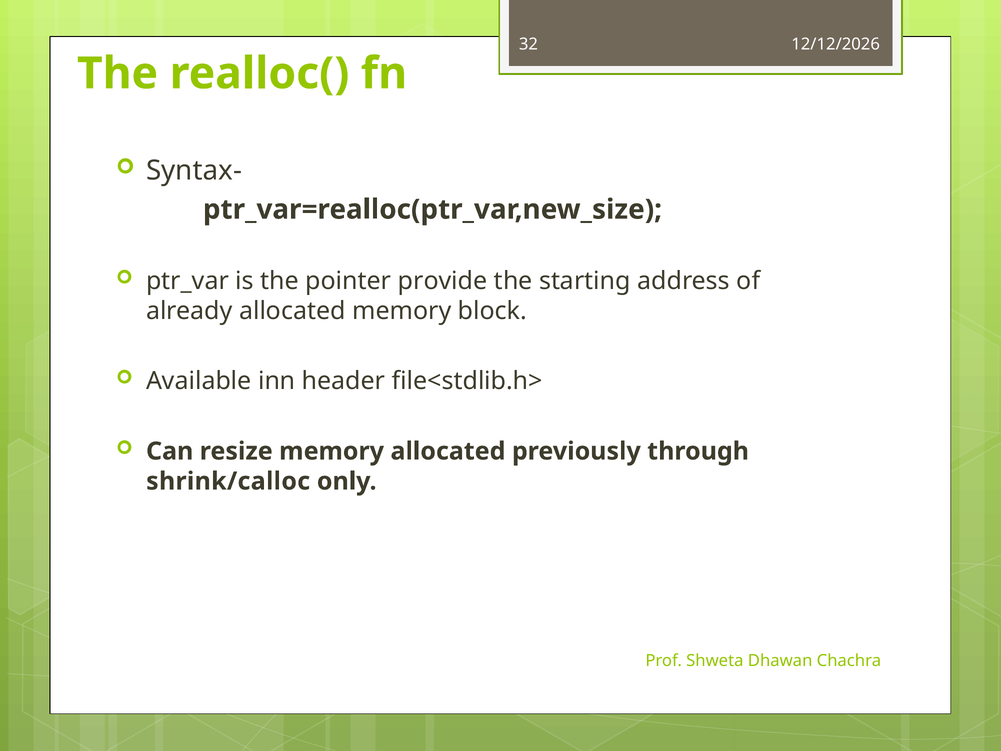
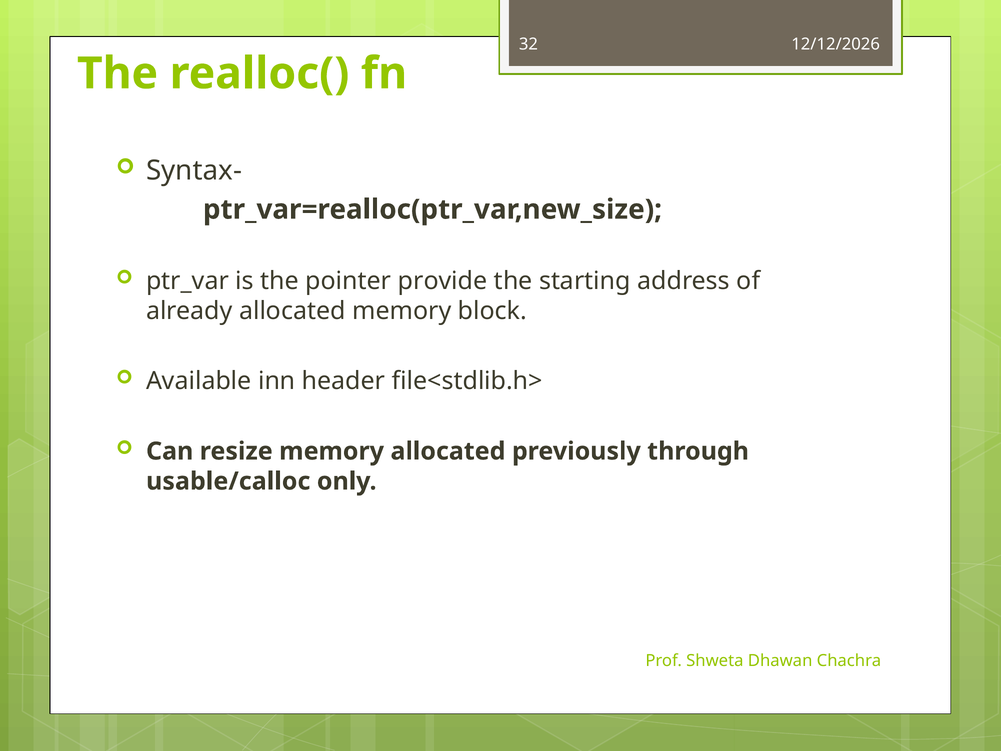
shrink/calloc: shrink/calloc -> usable/calloc (228, 481)
